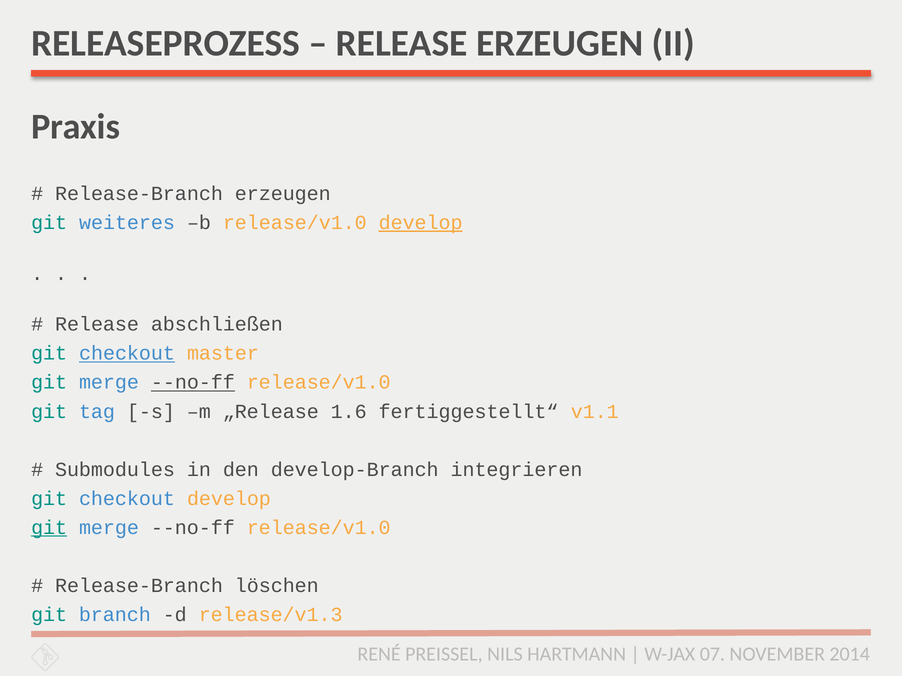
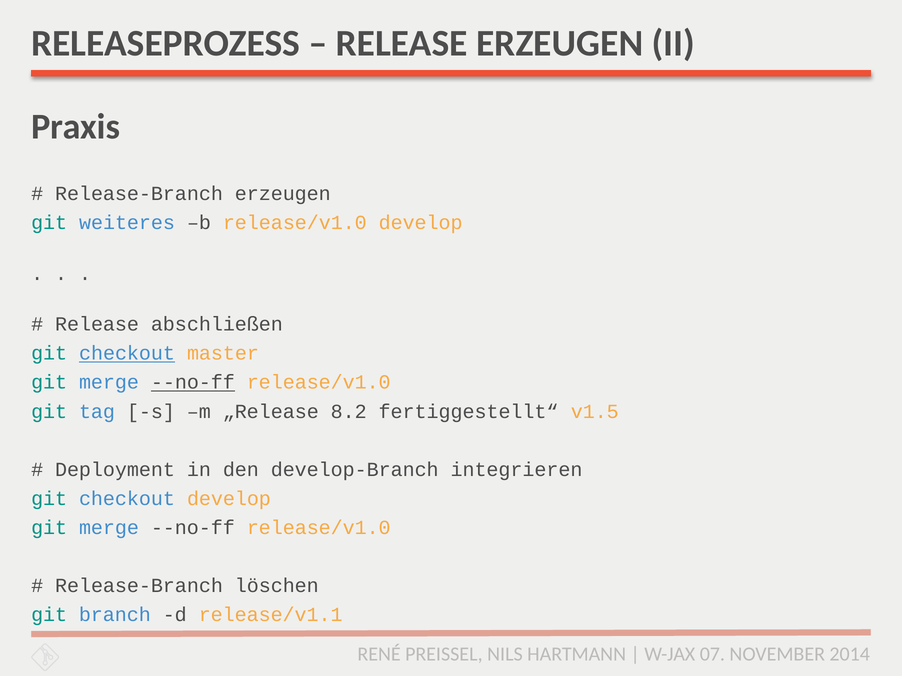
develop underline: present -> none (421, 223)
1.6: 1.6 -> 8.2 (349, 412)
v1.1: v1.1 -> v1.5 (595, 412)
Submodules: Submodules -> Deployment (115, 470)
git underline: present -> none (49, 528)
release/v1.3: release/v1.3 -> release/v1.1 (271, 615)
